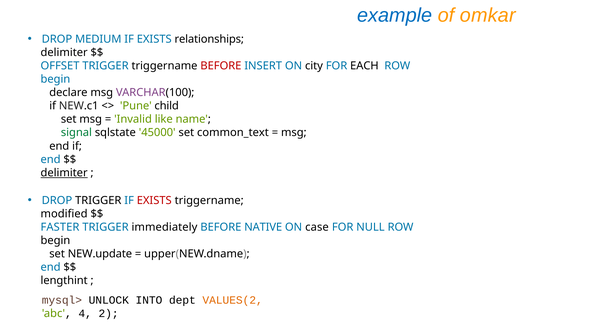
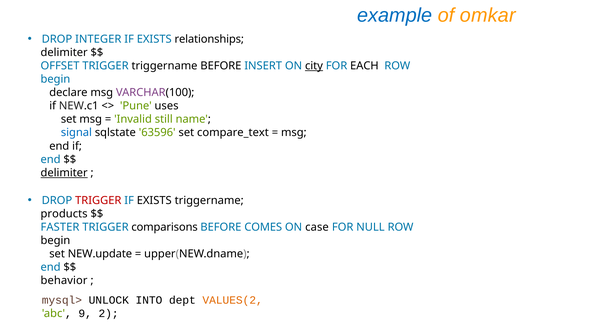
MEDIUM: MEDIUM -> INTEGER (98, 39)
BEFORE colour: red -> black (221, 66)
city underline: none -> present (314, 66)
child: child -> uses (167, 106)
like: like -> still (164, 120)
signal colour: green -> blue (76, 133)
45000: 45000 -> 63596 (157, 133)
common_text: common_text -> compare_text (233, 133)
TRIGGER colour: black -> red (98, 201)
EXISTS colour: red -> black (154, 201)
modified: modified -> products (64, 214)
immediately: immediately -> comparisons (165, 228)
NATIVE: NATIVE -> COMES (263, 228)
lengthint: lengthint -> behavior (64, 281)
4: 4 -> 9 (85, 314)
